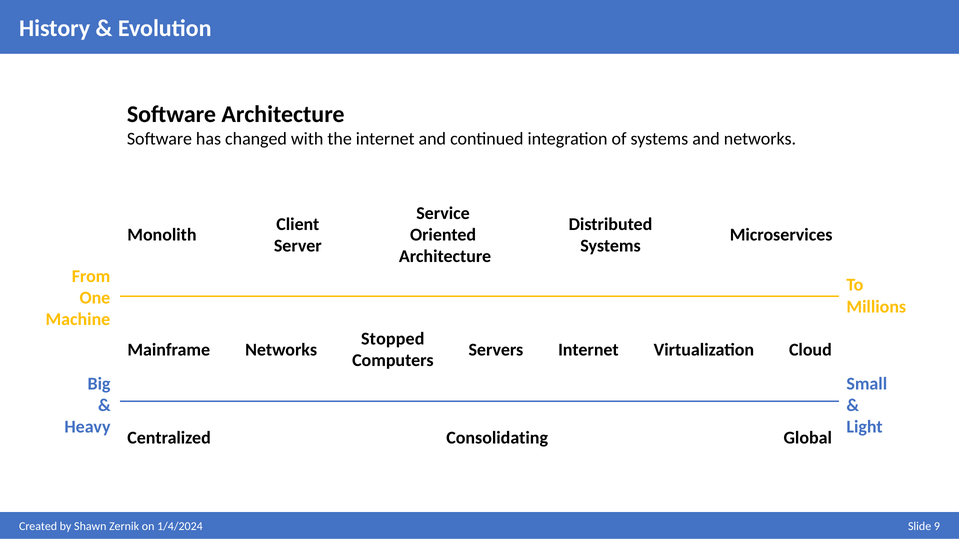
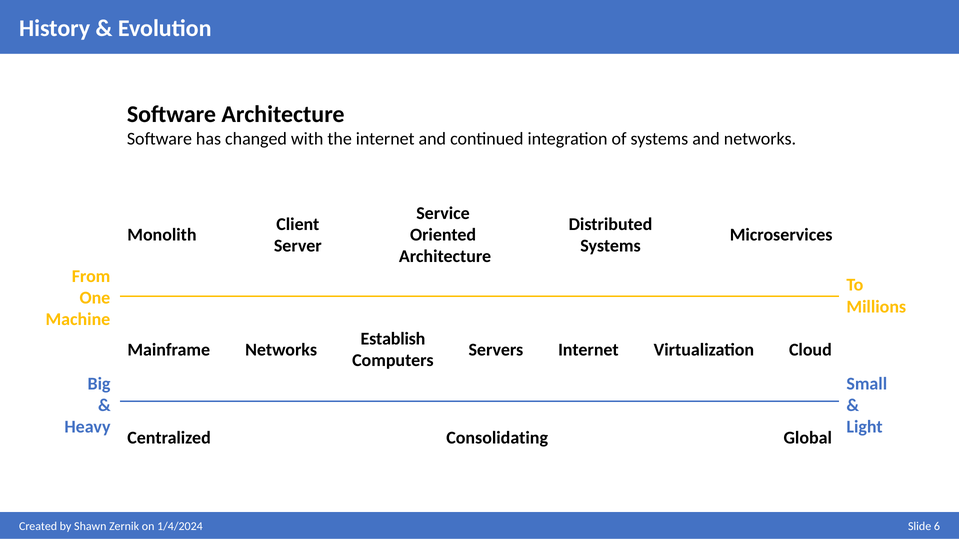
Stopped: Stopped -> Establish (393, 339)
9: 9 -> 6 (937, 527)
